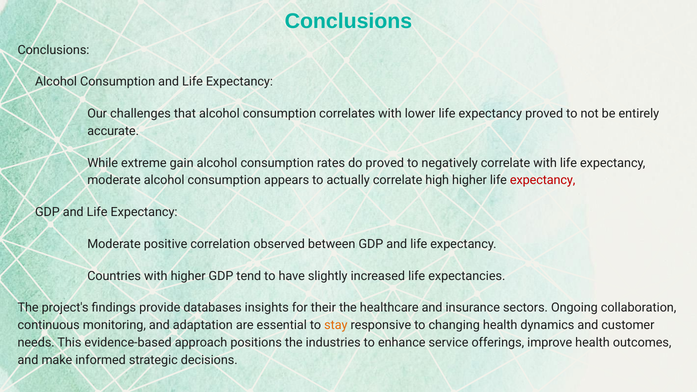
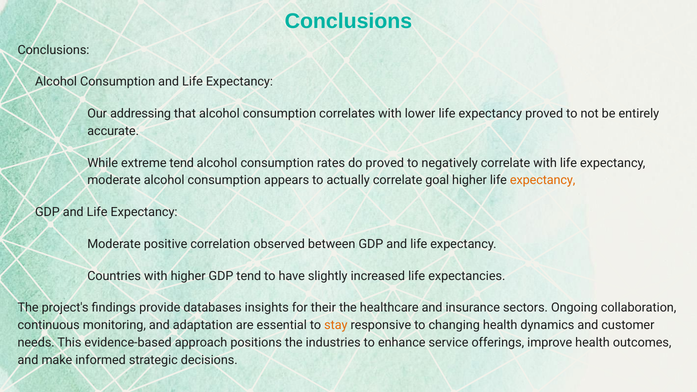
challenges: challenges -> addressing (141, 114)
extreme gain: gain -> tend (182, 163)
high: high -> goal (437, 180)
expectancy colour: red -> orange (543, 180)
